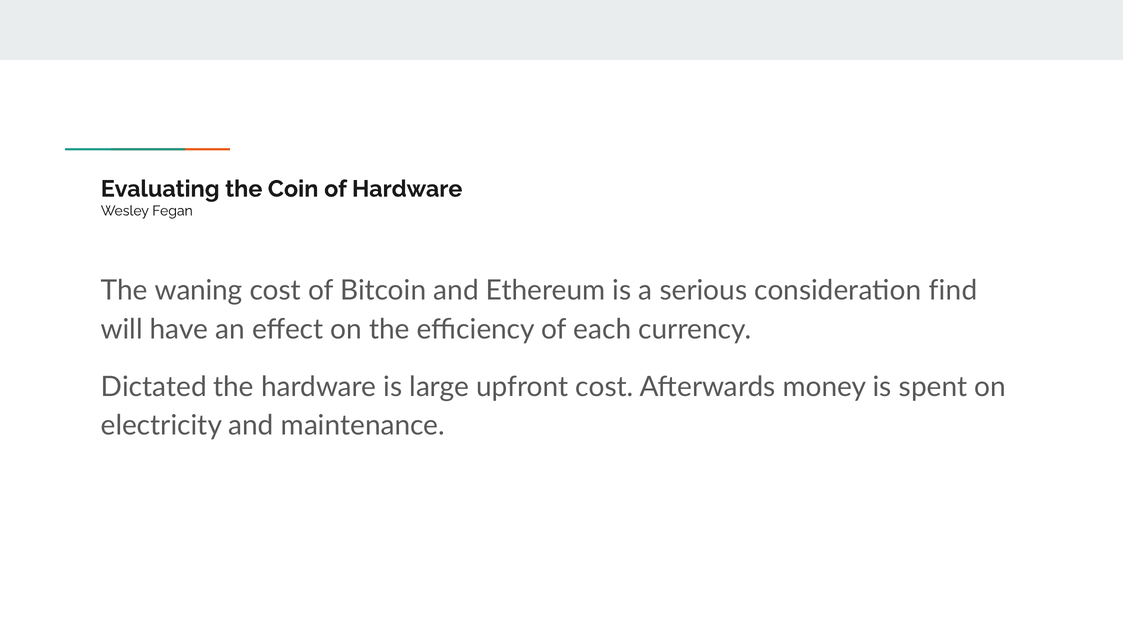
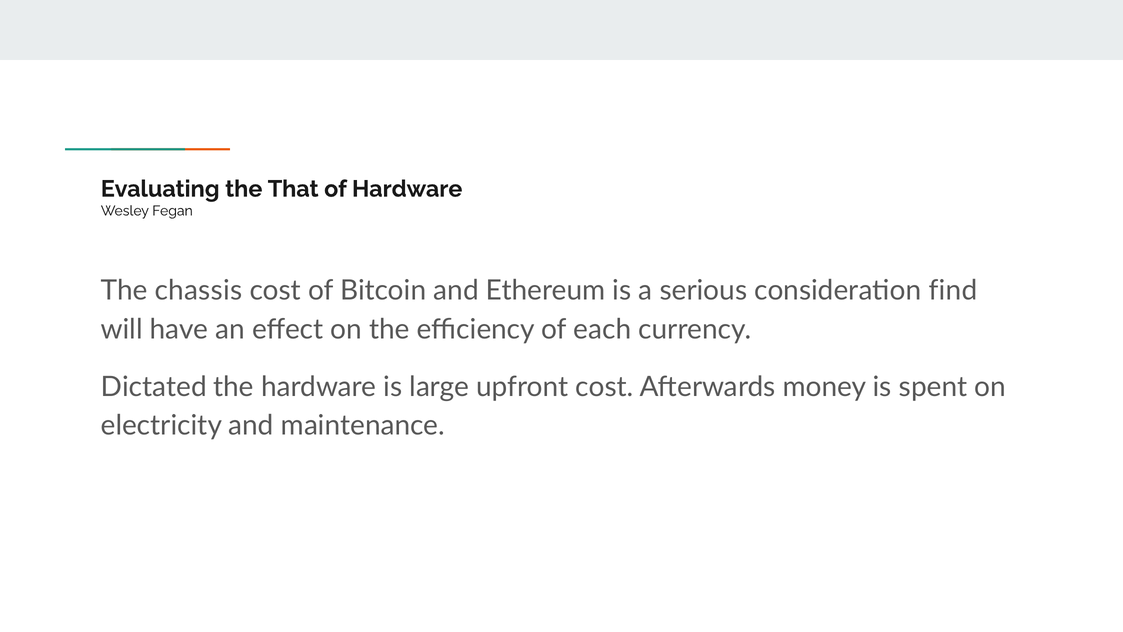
Coin: Coin -> That (293, 189)
waning: waning -> chassis (198, 290)
